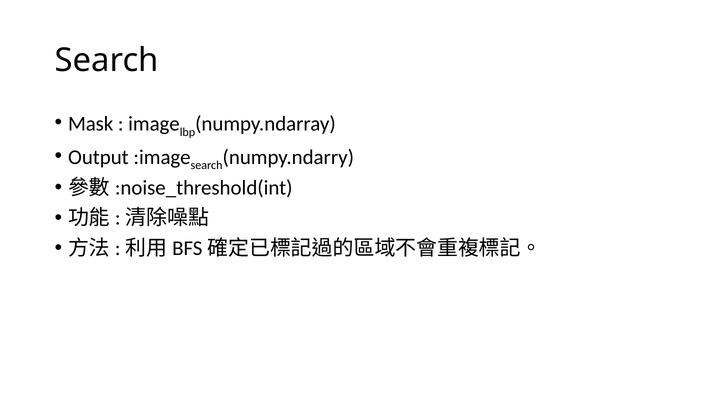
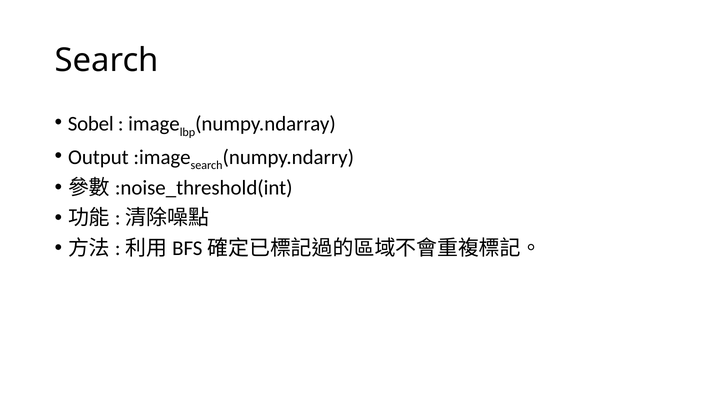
Mask: Mask -> Sobel (91, 124)
